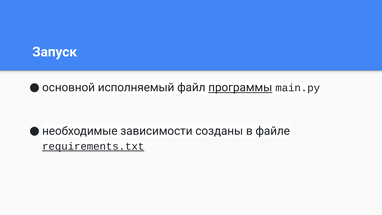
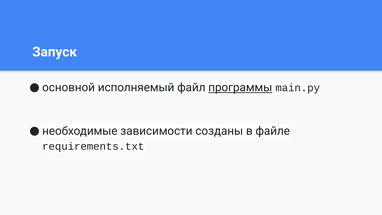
requirements.txt underline: present -> none (93, 146)
